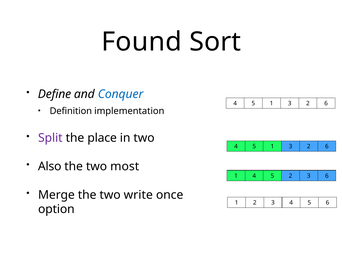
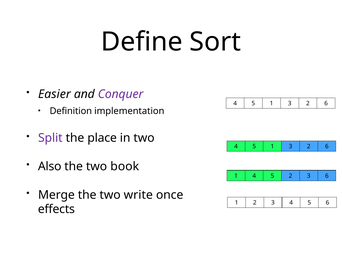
Found: Found -> Define (142, 42)
Define: Define -> Easier (54, 94)
Conquer colour: blue -> purple (121, 94)
most: most -> book (125, 167)
option: option -> effects (56, 210)
